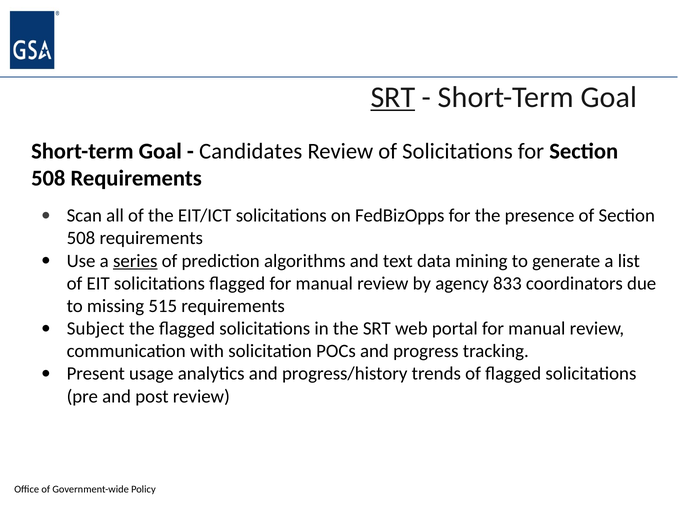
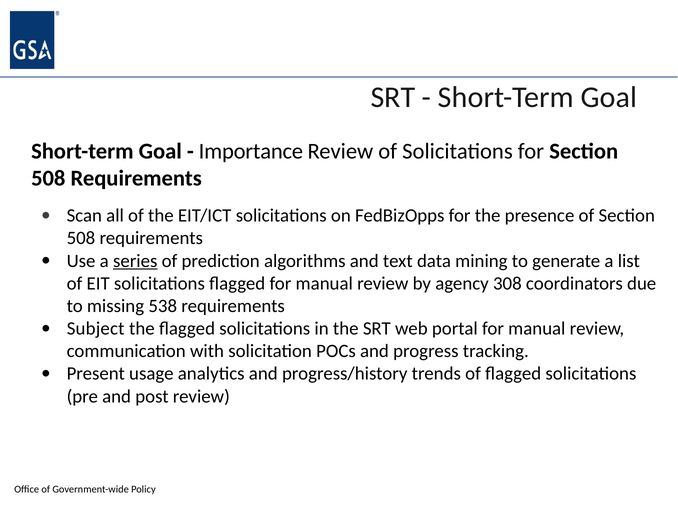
SRT underline: present -> none (393, 97)
Candidates: Candidates -> Importance (251, 151)
833: 833 -> 308 (507, 284)
515: 515 -> 538 (163, 306)
